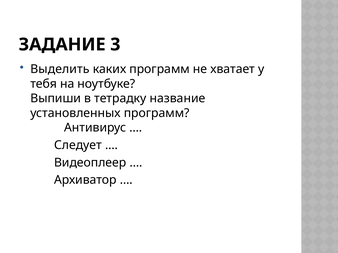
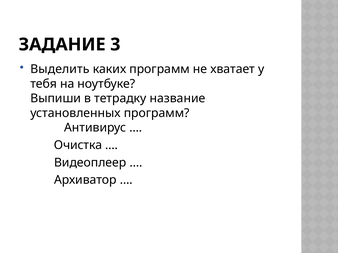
Следует: Следует -> Очистка (78, 145)
